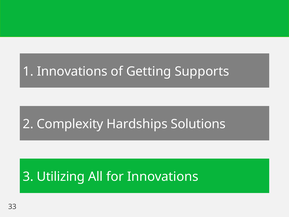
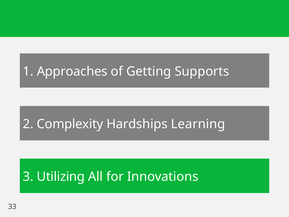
1 Innovations: Innovations -> Approaches (72, 71)
Solutions: Solutions -> Learning (198, 124)
